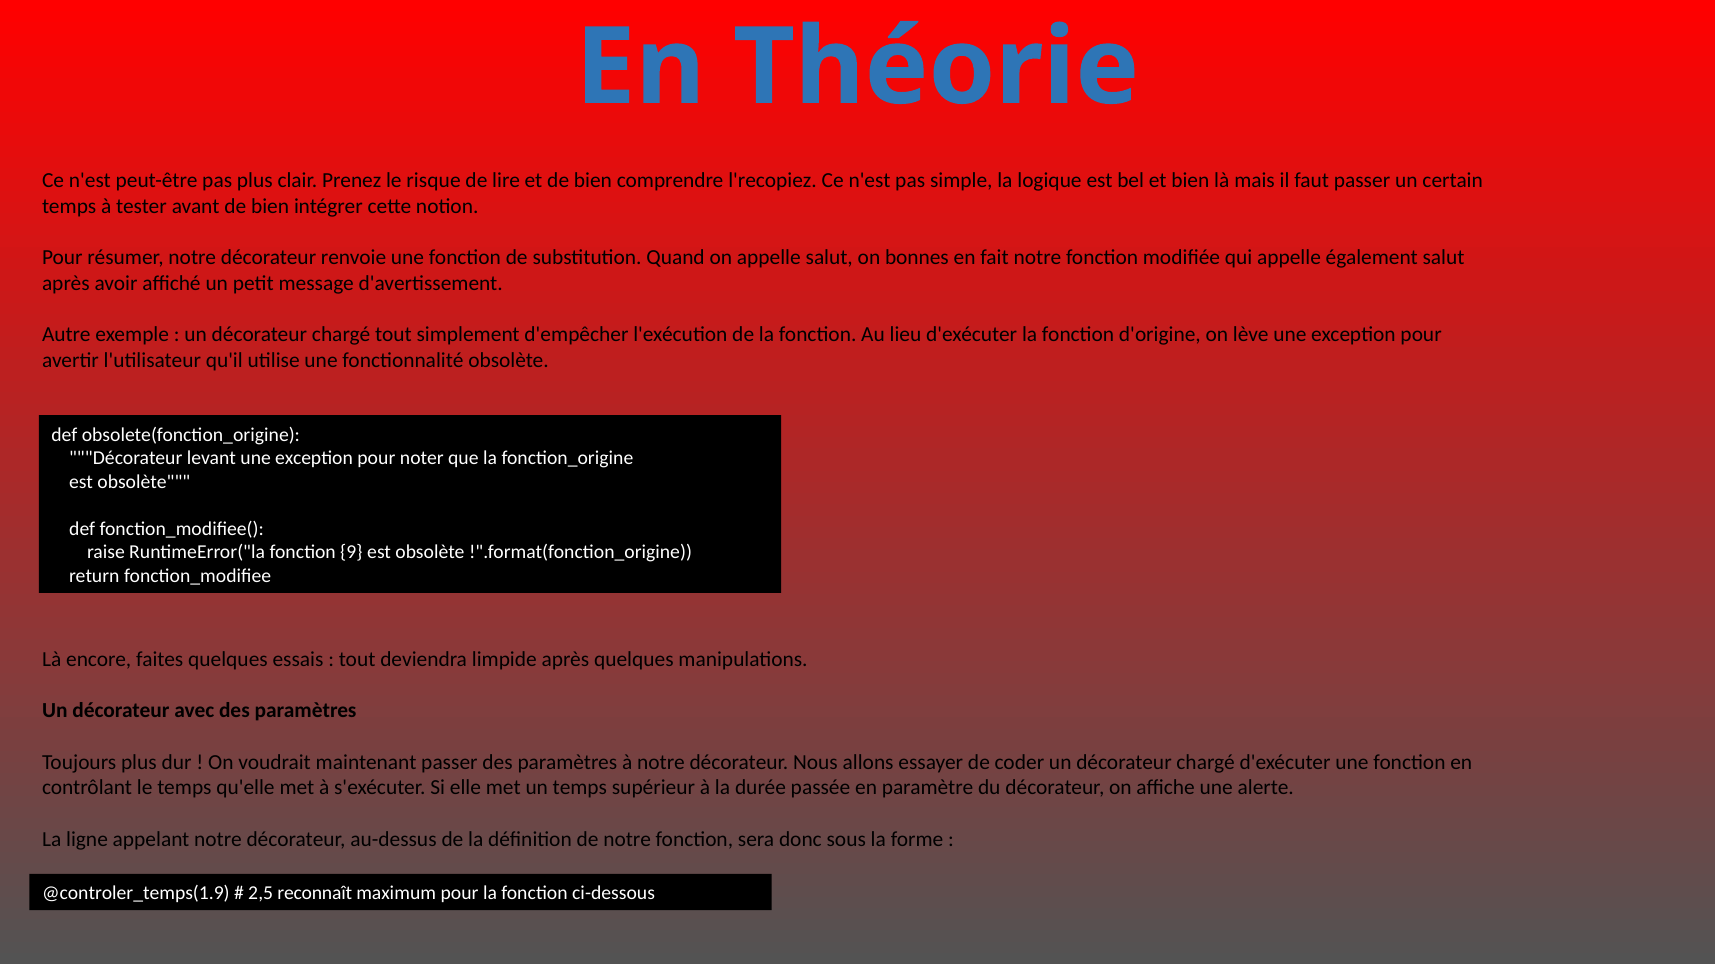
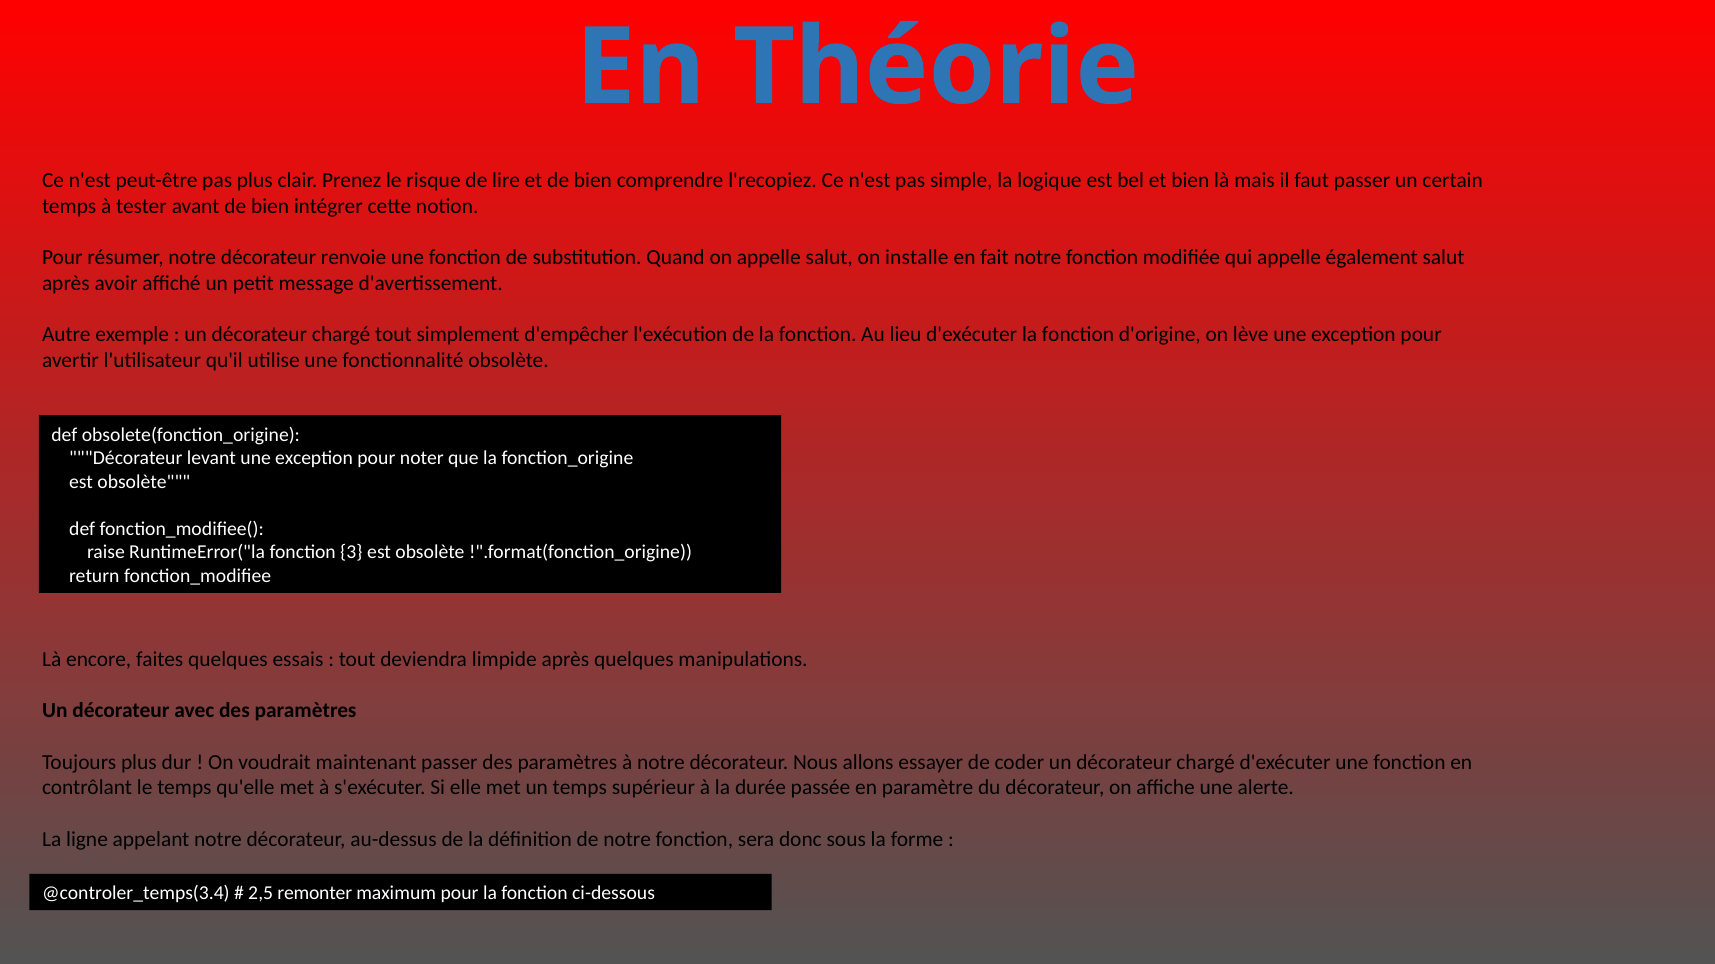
bonnes: bonnes -> installe (917, 258)
9: 9 -> 3 (351, 553)
@controler_temps(1.9: @controler_temps(1.9 -> @controler_temps(3.4 (136, 894)
reconnaît: reconnaît -> remonter (315, 894)
